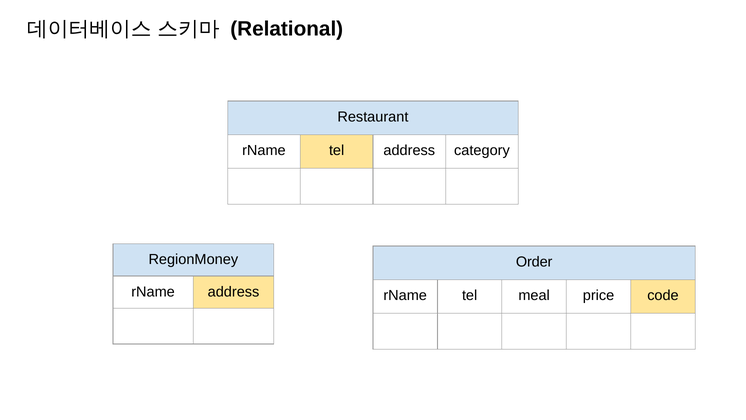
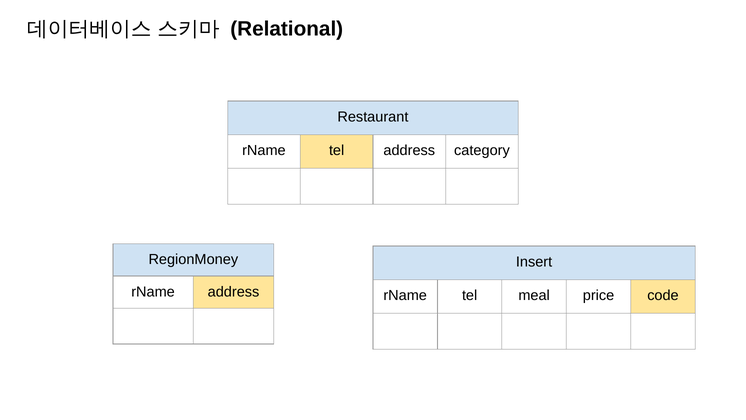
Order: Order -> Insert (534, 262)
